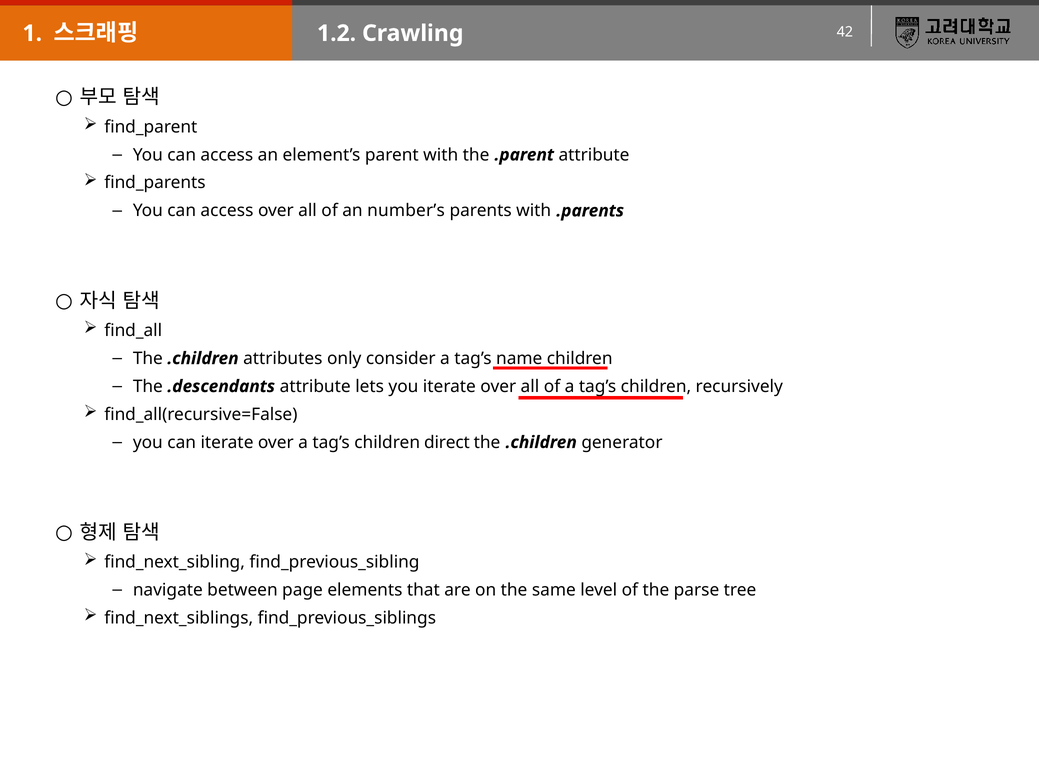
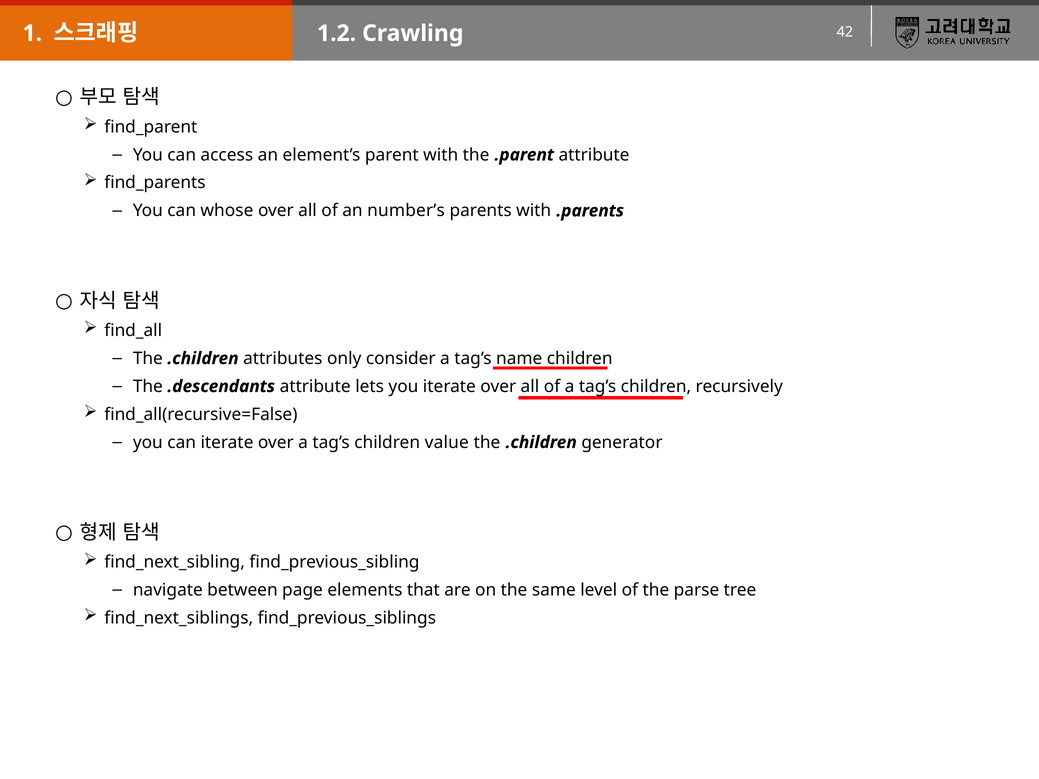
access: access -> whose (227, 211)
direct: direct -> value (447, 442)
